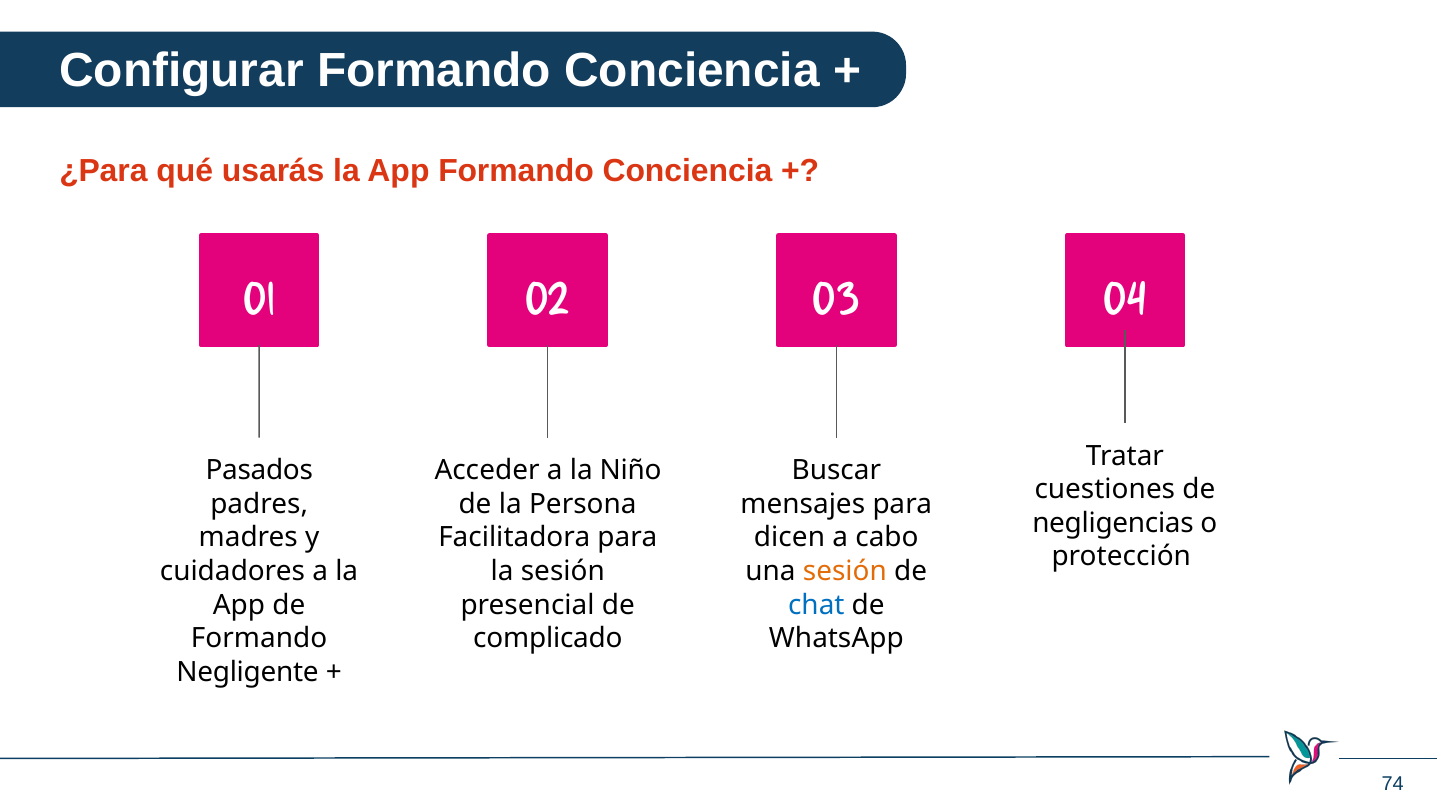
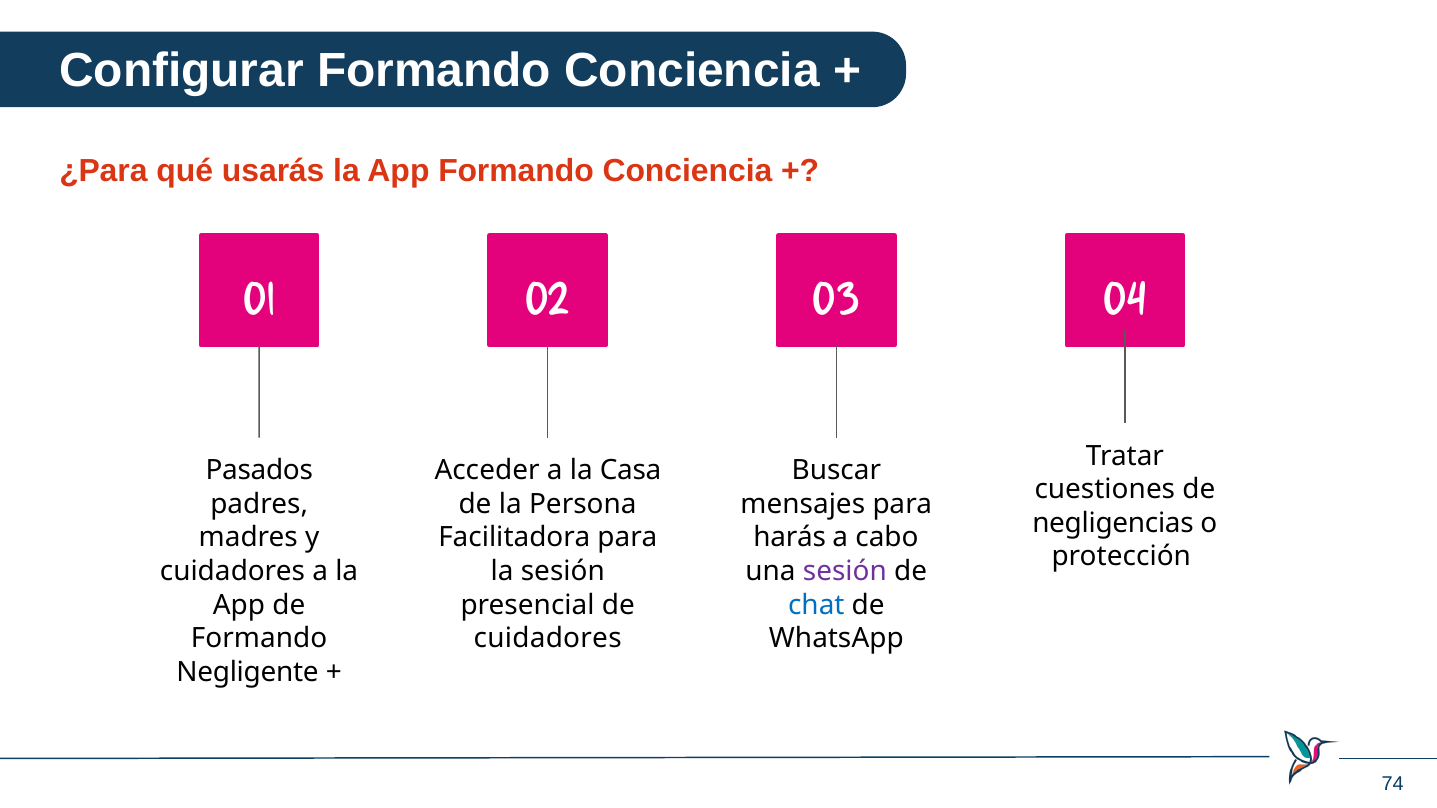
Niño: Niño -> Casa (631, 471)
dicen: dicen -> harás (790, 538)
sesión colour: orange -> purple (845, 572)
complicado: complicado -> cuidadores (548, 639)
